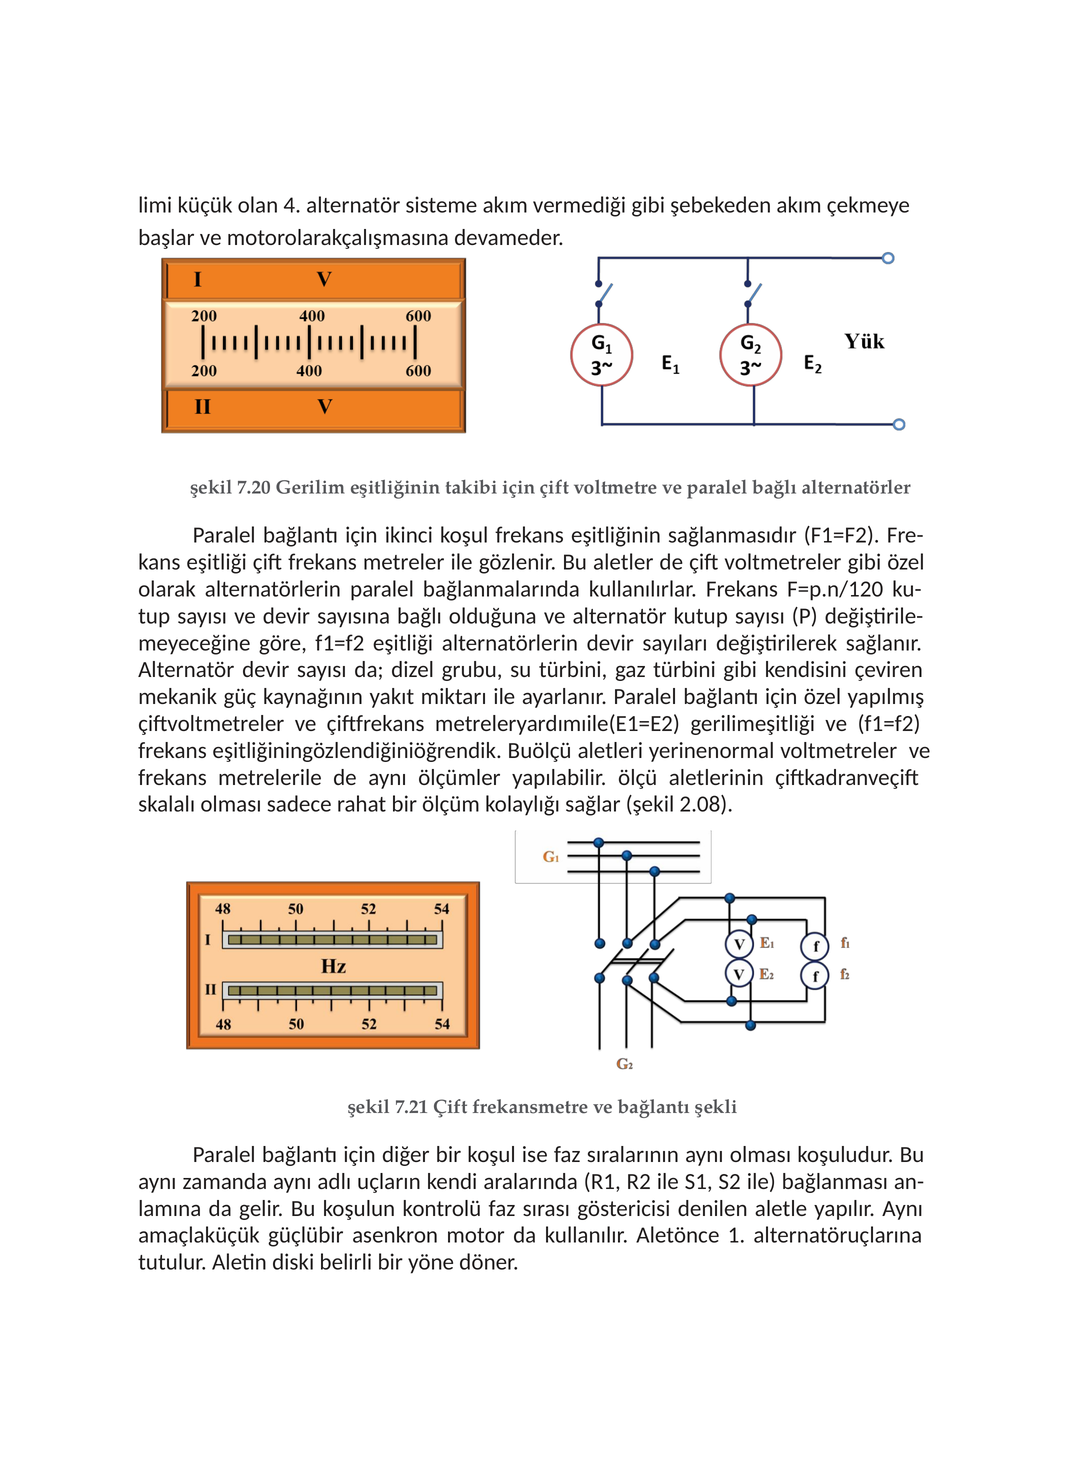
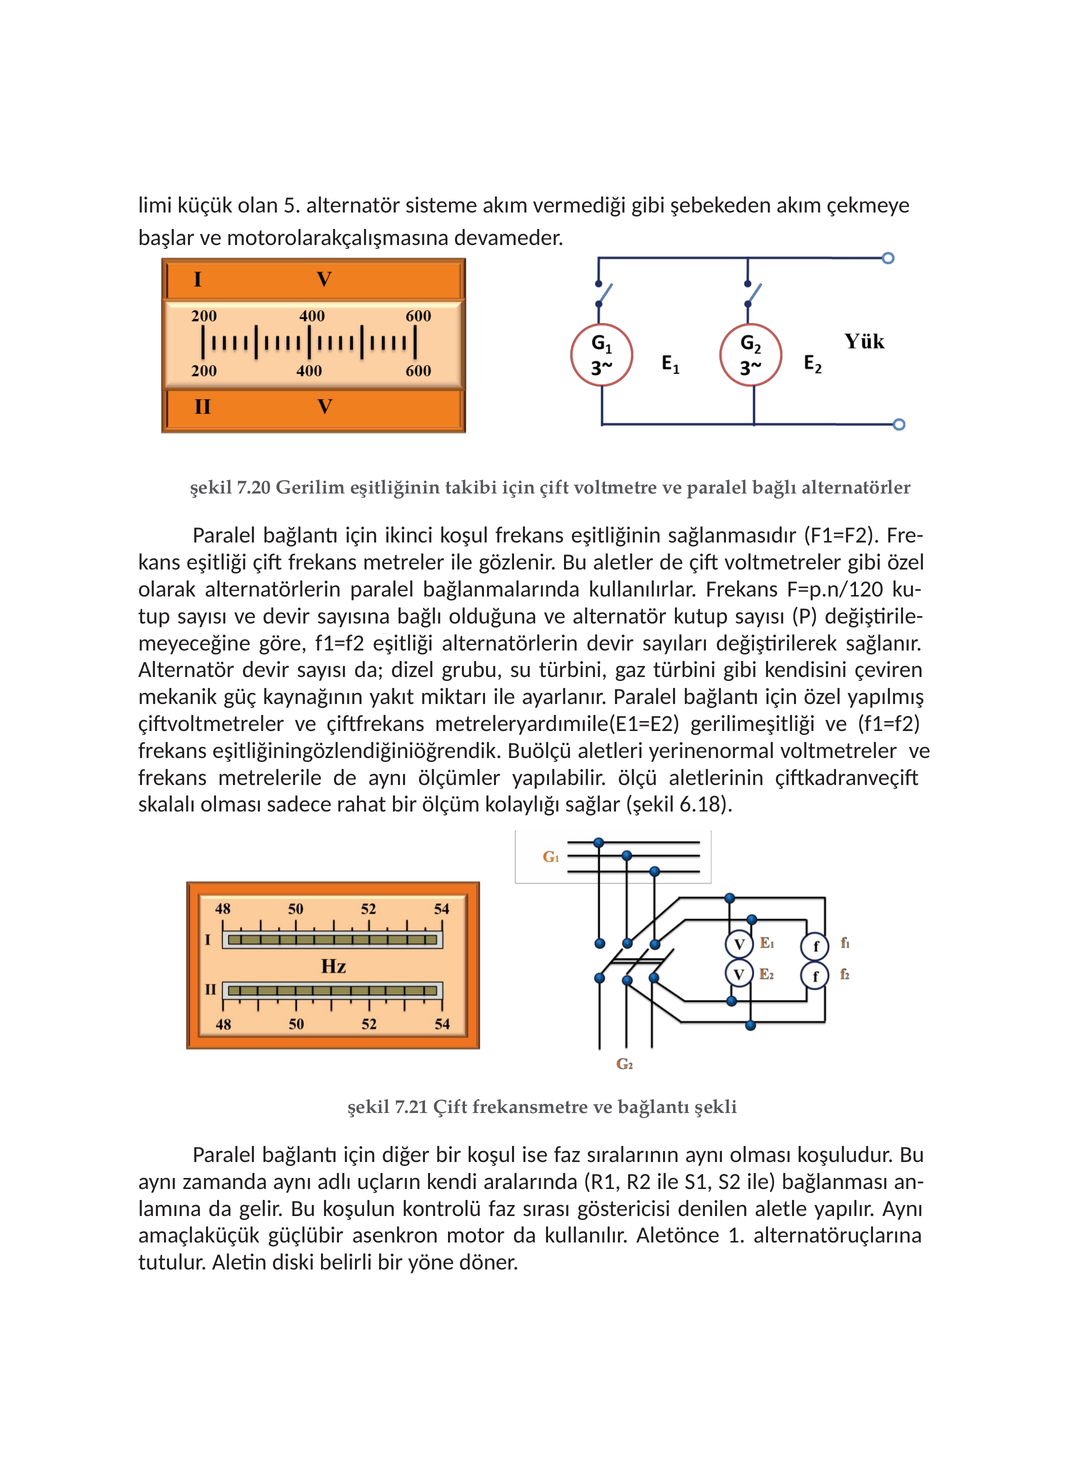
4: 4 -> 5 (292, 205)
2.08: 2.08 -> 6.18 (706, 804)
